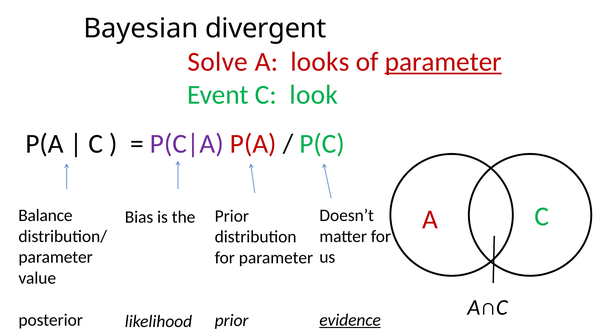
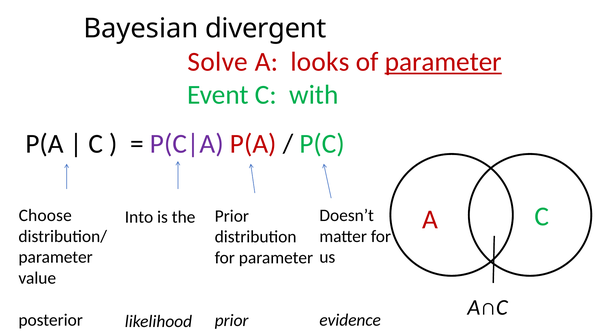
look: look -> with (314, 95)
Balance: Balance -> Choose (45, 215)
Bias: Bias -> Into (139, 217)
evidence underline: present -> none (350, 320)
